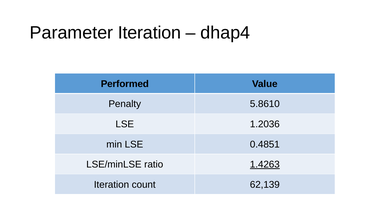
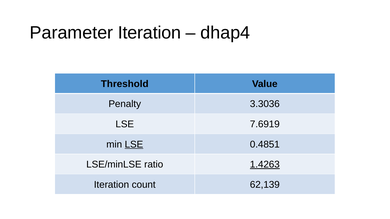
Performed: Performed -> Threshold (125, 84)
5.8610: 5.8610 -> 3.3036 (265, 104)
1.2036: 1.2036 -> 7.6919 (265, 124)
LSE underline: none -> present (134, 145)
